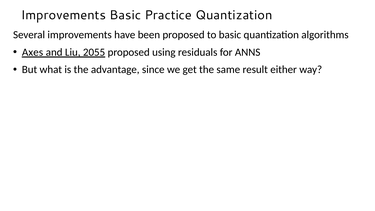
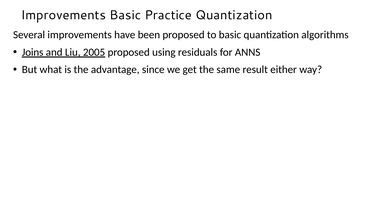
Axes: Axes -> Joins (33, 52)
2055: 2055 -> 2005 (94, 52)
